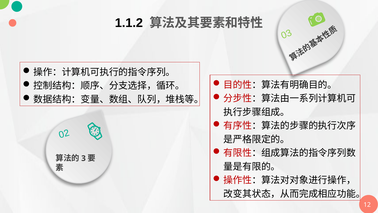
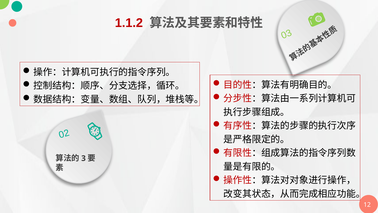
1.1.2 colour: black -> red (129, 23)
